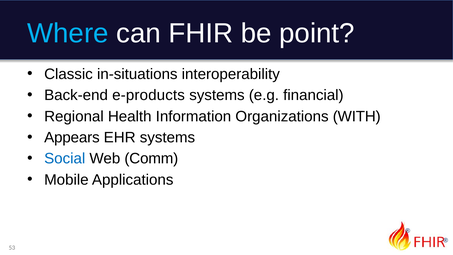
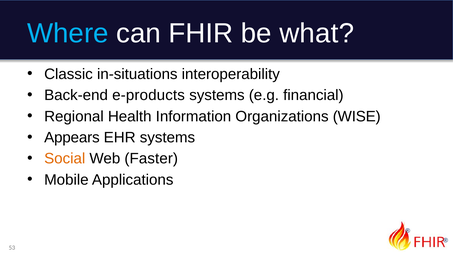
point: point -> what (317, 33)
WITH: WITH -> WISE (357, 116)
Social colour: blue -> orange (65, 159)
Comm: Comm -> Faster (151, 159)
